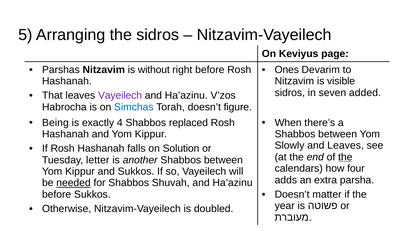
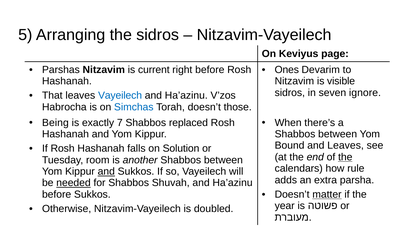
without: without -> current (154, 70)
added: added -> ignore (365, 93)
Vayeilech colour: purple -> blue (120, 96)
figure: figure -> those (238, 107)
4: 4 -> 7 (120, 123)
Slowly: Slowly -> Bound (290, 146)
letter: letter -> room (98, 160)
four: four -> rule (356, 169)
and underline: none -> present (106, 172)
matter underline: none -> present (327, 195)
